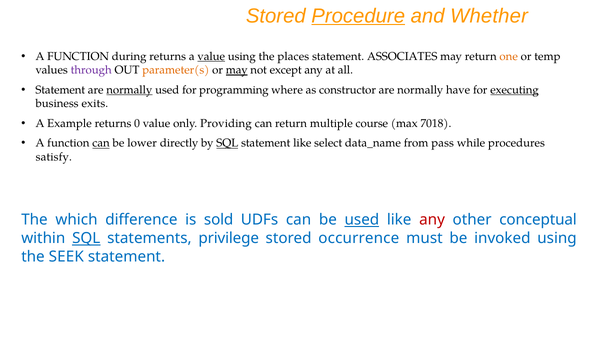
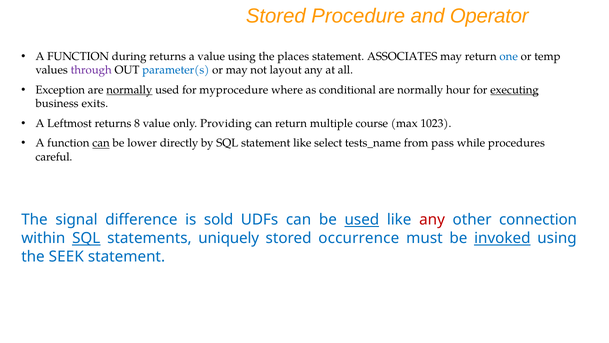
Procedure underline: present -> none (358, 16)
Whether: Whether -> Operator (489, 16)
value underline: present -> none (211, 56)
one colour: orange -> blue (509, 56)
parameter(s colour: orange -> blue (176, 70)
may underline: present -> none (237, 70)
except: except -> layout (286, 70)
Statement: Statement -> Exception (60, 90)
programming: programming -> myprocedure (234, 90)
constructor: constructor -> conditional (347, 90)
have: have -> hour (458, 90)
Example: Example -> Leftmost (70, 123)
0: 0 -> 8 (137, 123)
7018: 7018 -> 1023 (436, 123)
SQL underline: present -> none (227, 143)
data_name: data_name -> tests_name (373, 143)
satisfy: satisfy -> careful (54, 157)
which: which -> signal (77, 220)
conceptual: conceptual -> connection (538, 220)
privilege: privilege -> uniquely (229, 238)
invoked underline: none -> present (502, 238)
